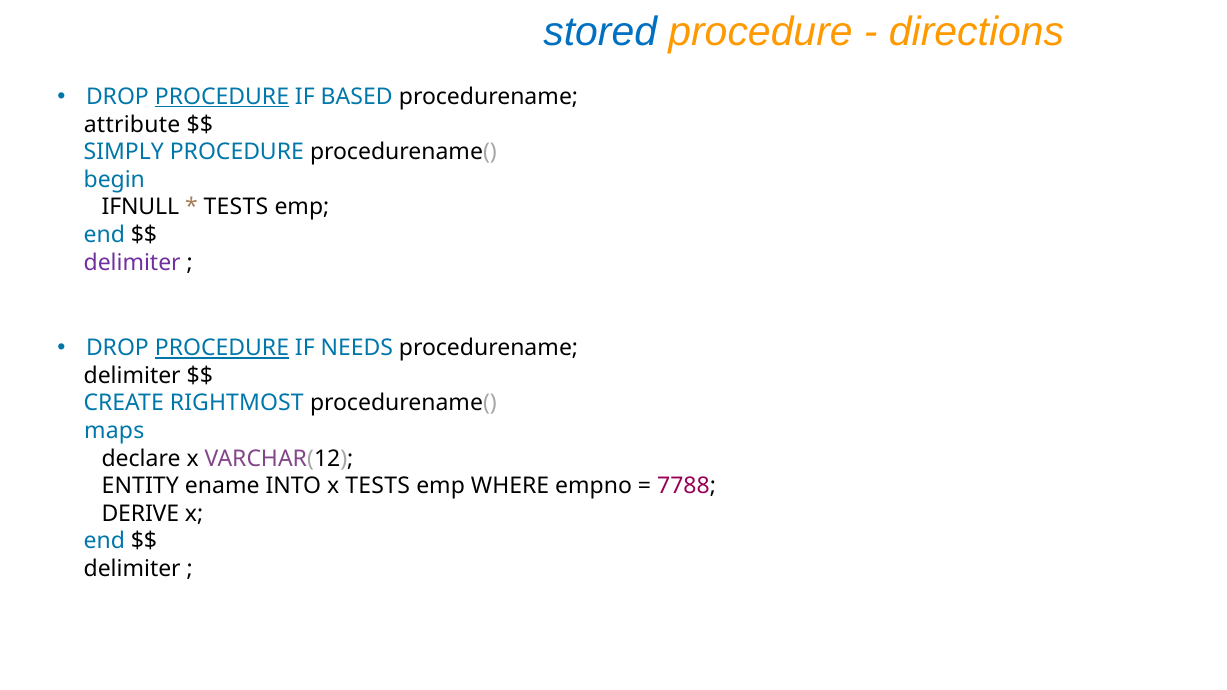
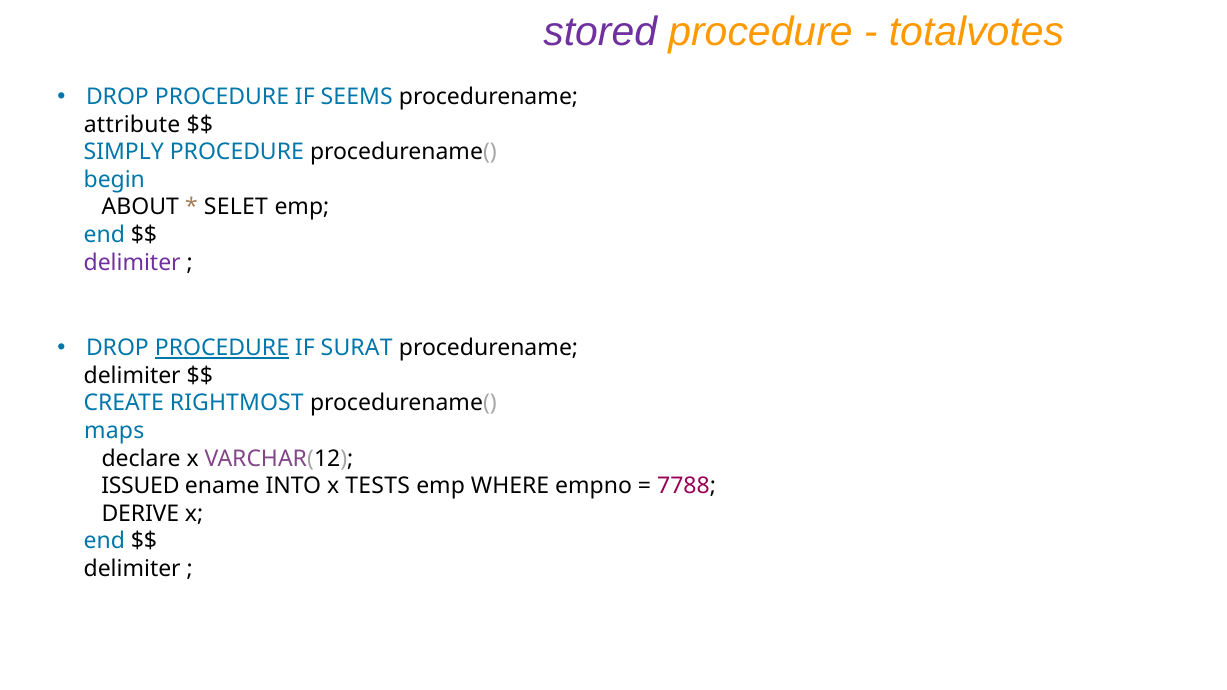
stored colour: blue -> purple (600, 32)
directions: directions -> totalvotes (976, 32)
PROCEDURE underline: present -> none (222, 97)
BASED: BASED -> SEEMS (357, 97)
IFNULL: IFNULL -> ABOUT (140, 207)
TESTS: TESTS -> SELET (236, 207)
NEEDS: NEEDS -> SURAT (357, 348)
ENTITY: ENTITY -> ISSUED (140, 486)
